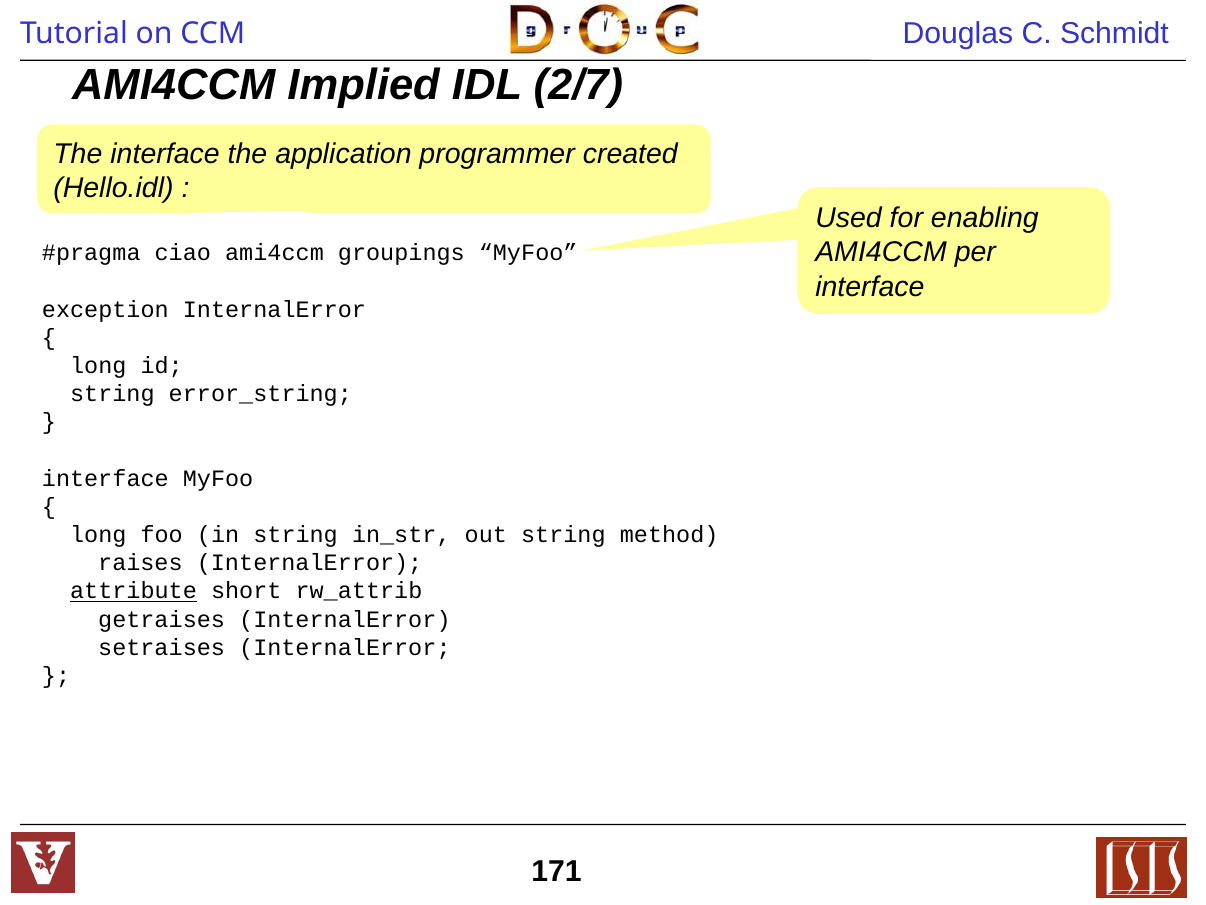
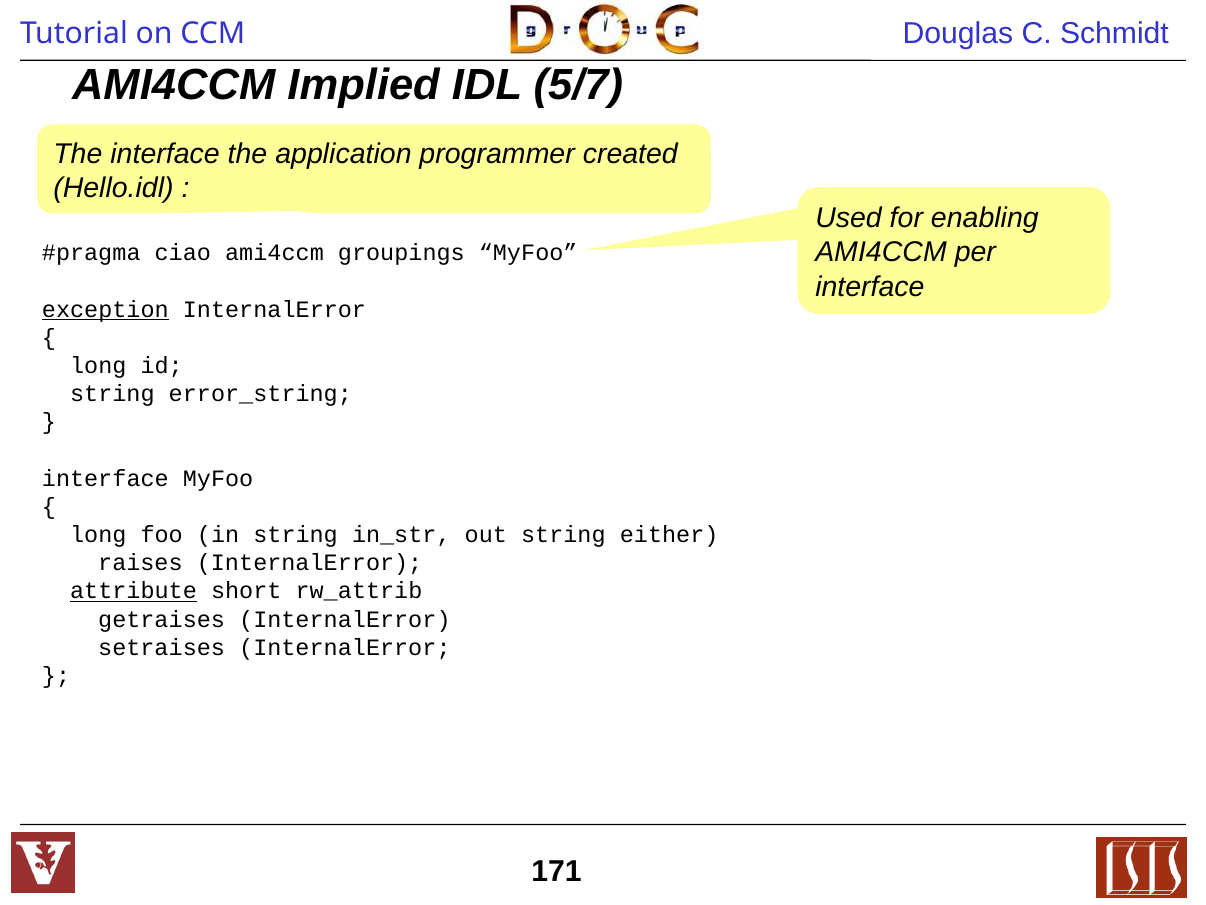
2/7: 2/7 -> 5/7 (578, 85)
exception underline: none -> present (105, 309)
method: method -> either (669, 534)
